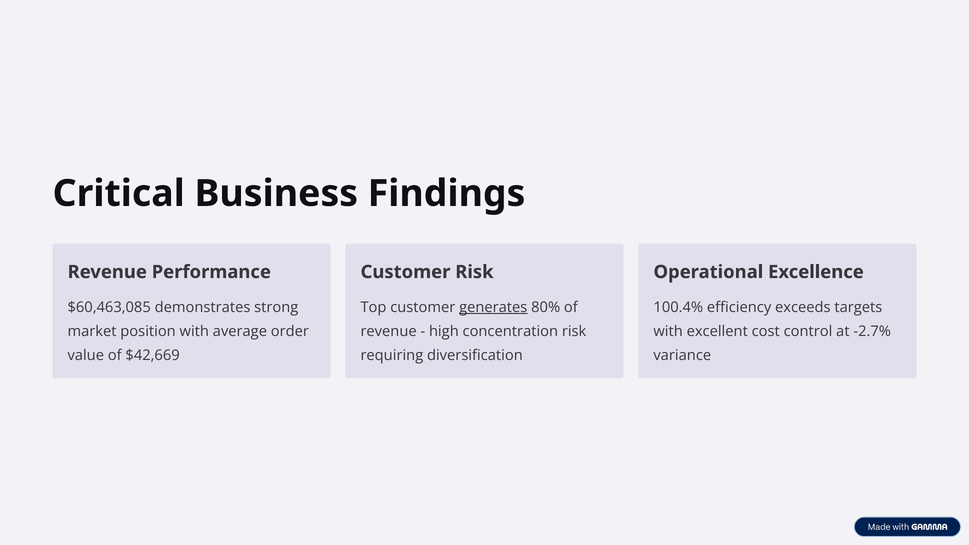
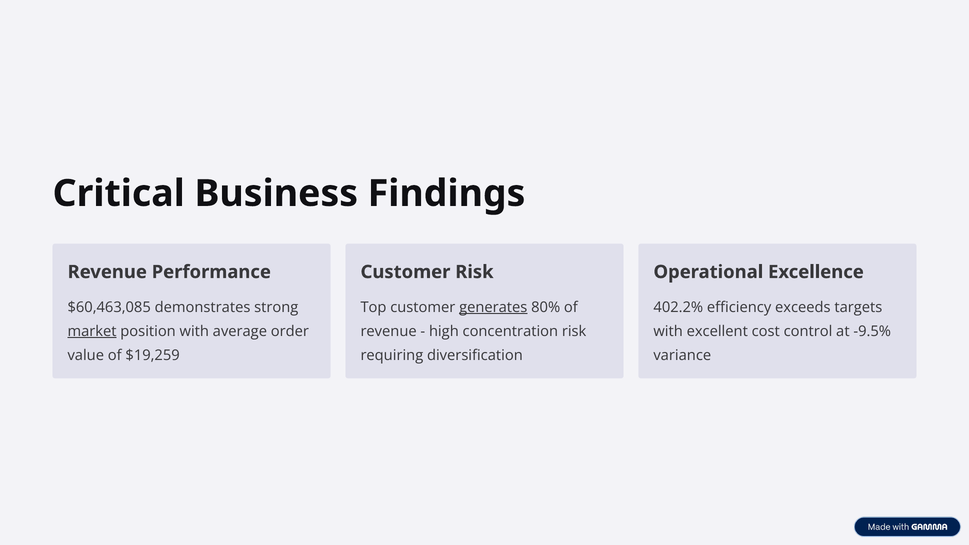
100.4%: 100.4% -> 402.2% (678, 307)
market underline: none -> present (92, 331)
-2.7%: -2.7% -> -9.5% (872, 331)
$42,669: $42,669 -> $19,259 (153, 355)
